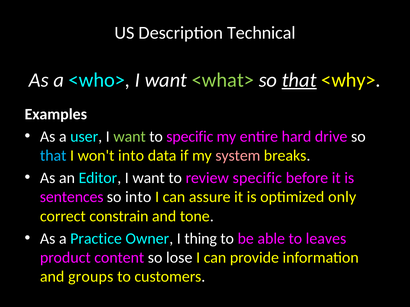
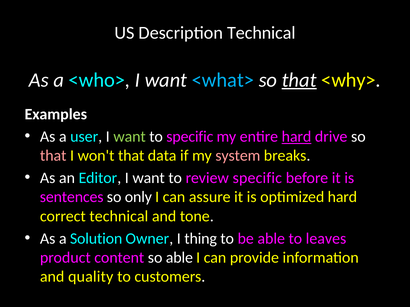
<what> colour: light green -> light blue (223, 80)
hard underline: none -> present (296, 137)
that colour: light blue -> pink (53, 156)
won't into: into -> that (131, 156)
so into: into -> only (138, 197)
optimized only: only -> hard (342, 197)
correct constrain: constrain -> technical (119, 217)
Practice: Practice -> Solution (96, 239)
so lose: lose -> able (179, 258)
groups: groups -> quality (91, 277)
